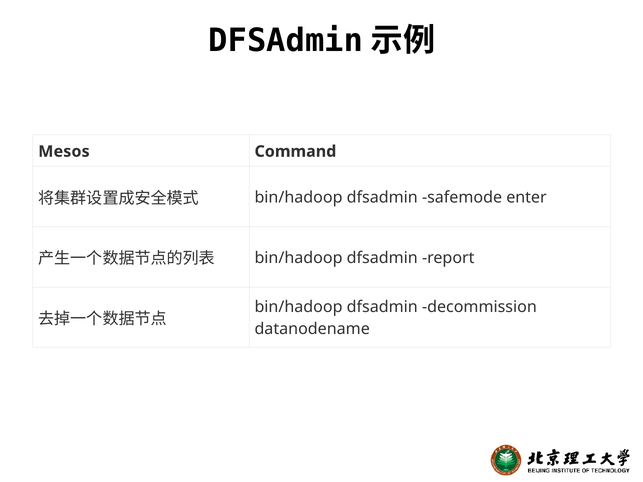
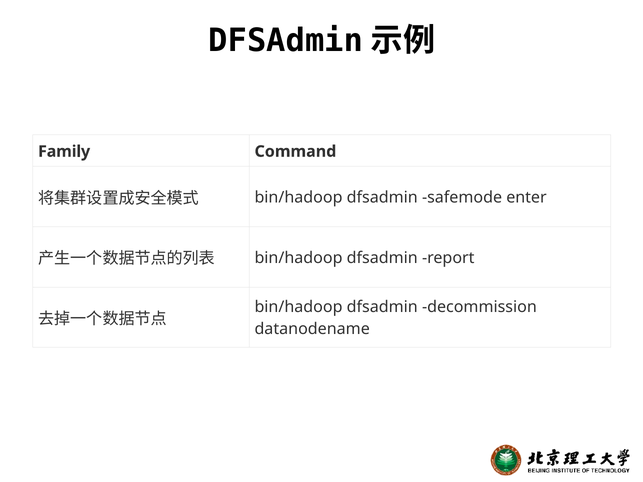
Mesos: Mesos -> Family (64, 152)
